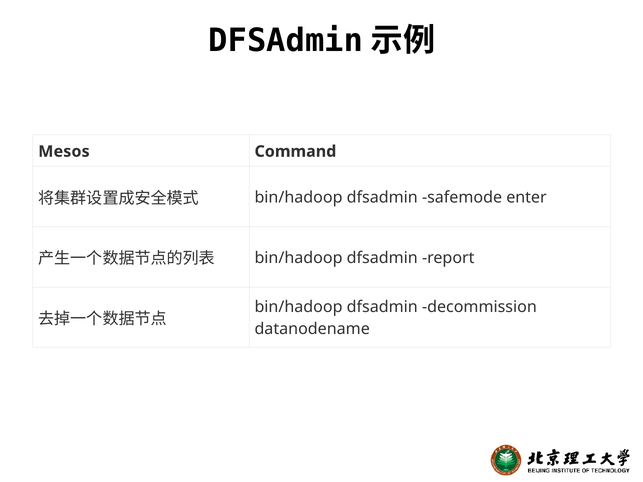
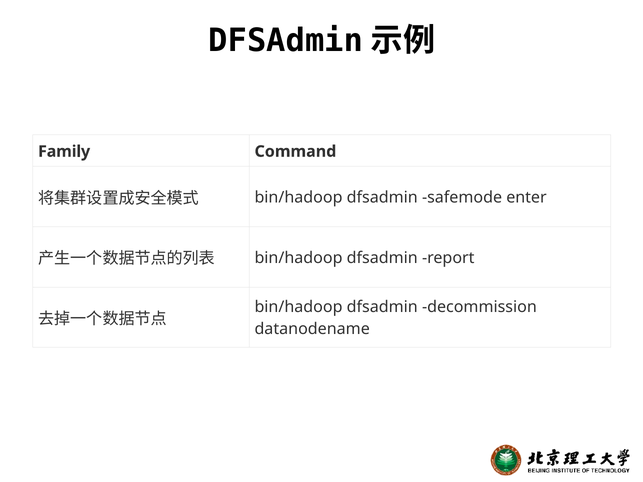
Mesos: Mesos -> Family (64, 152)
